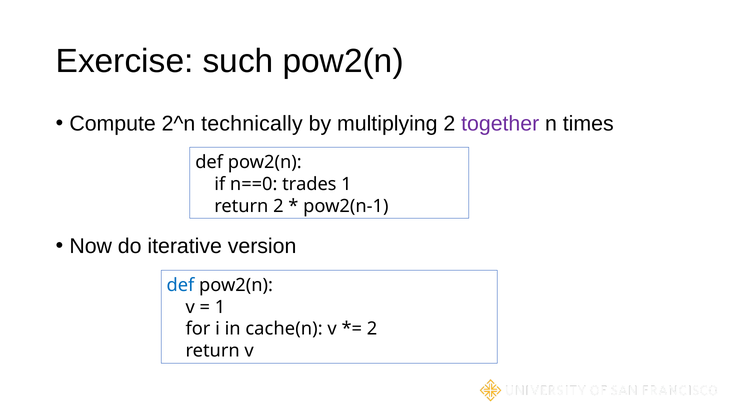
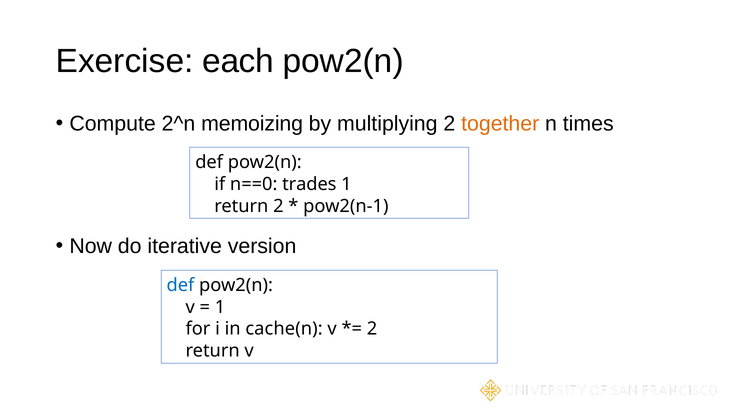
such: such -> each (238, 61)
technically: technically -> memoizing (252, 124)
together colour: purple -> orange (500, 124)
